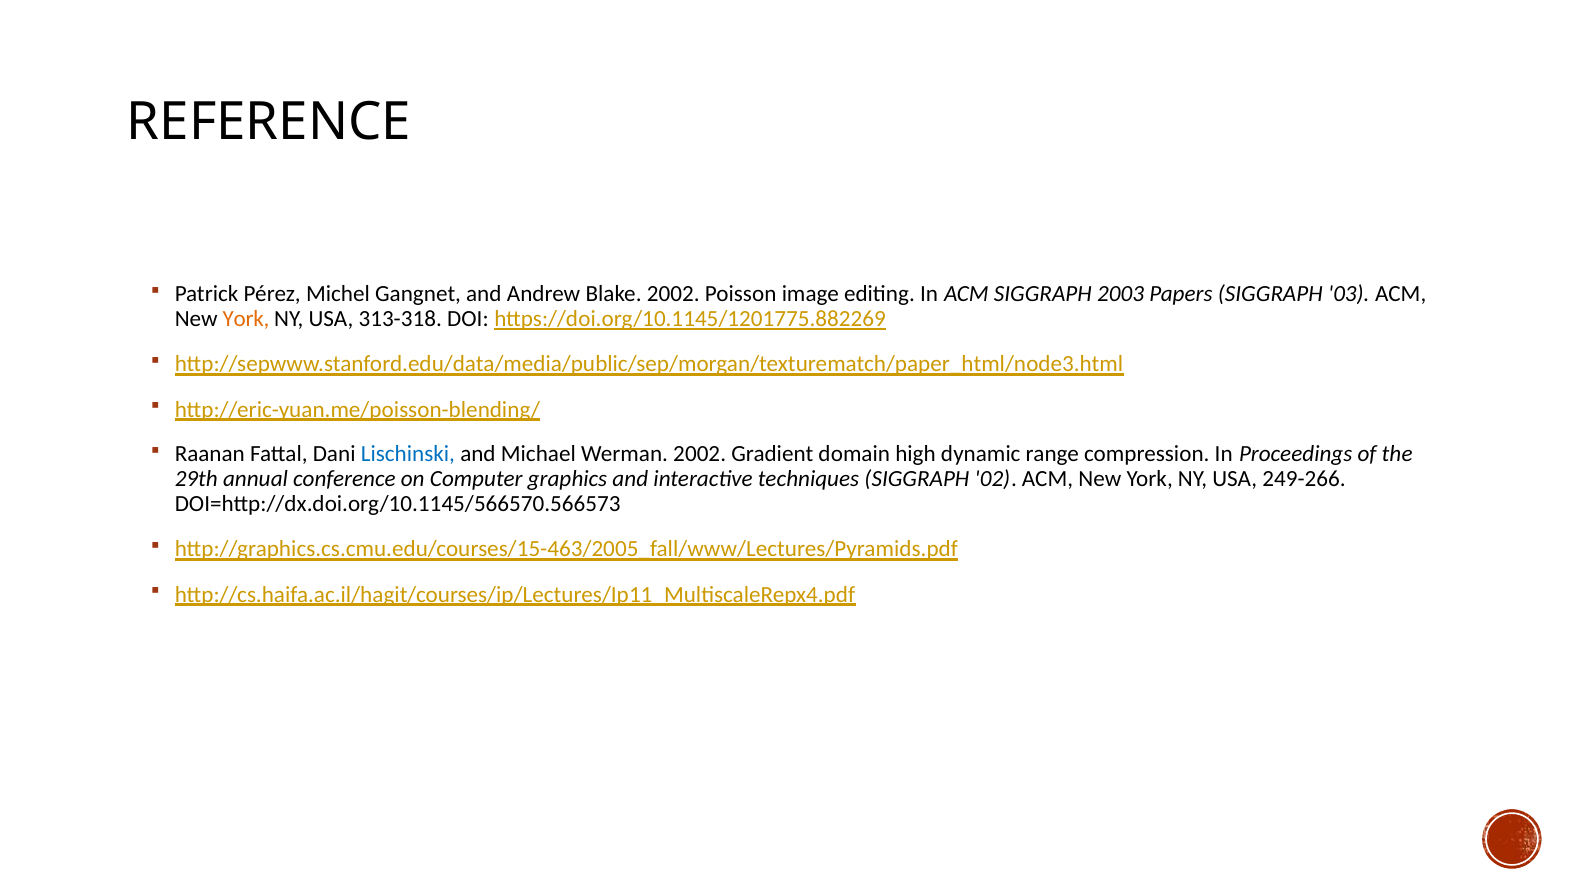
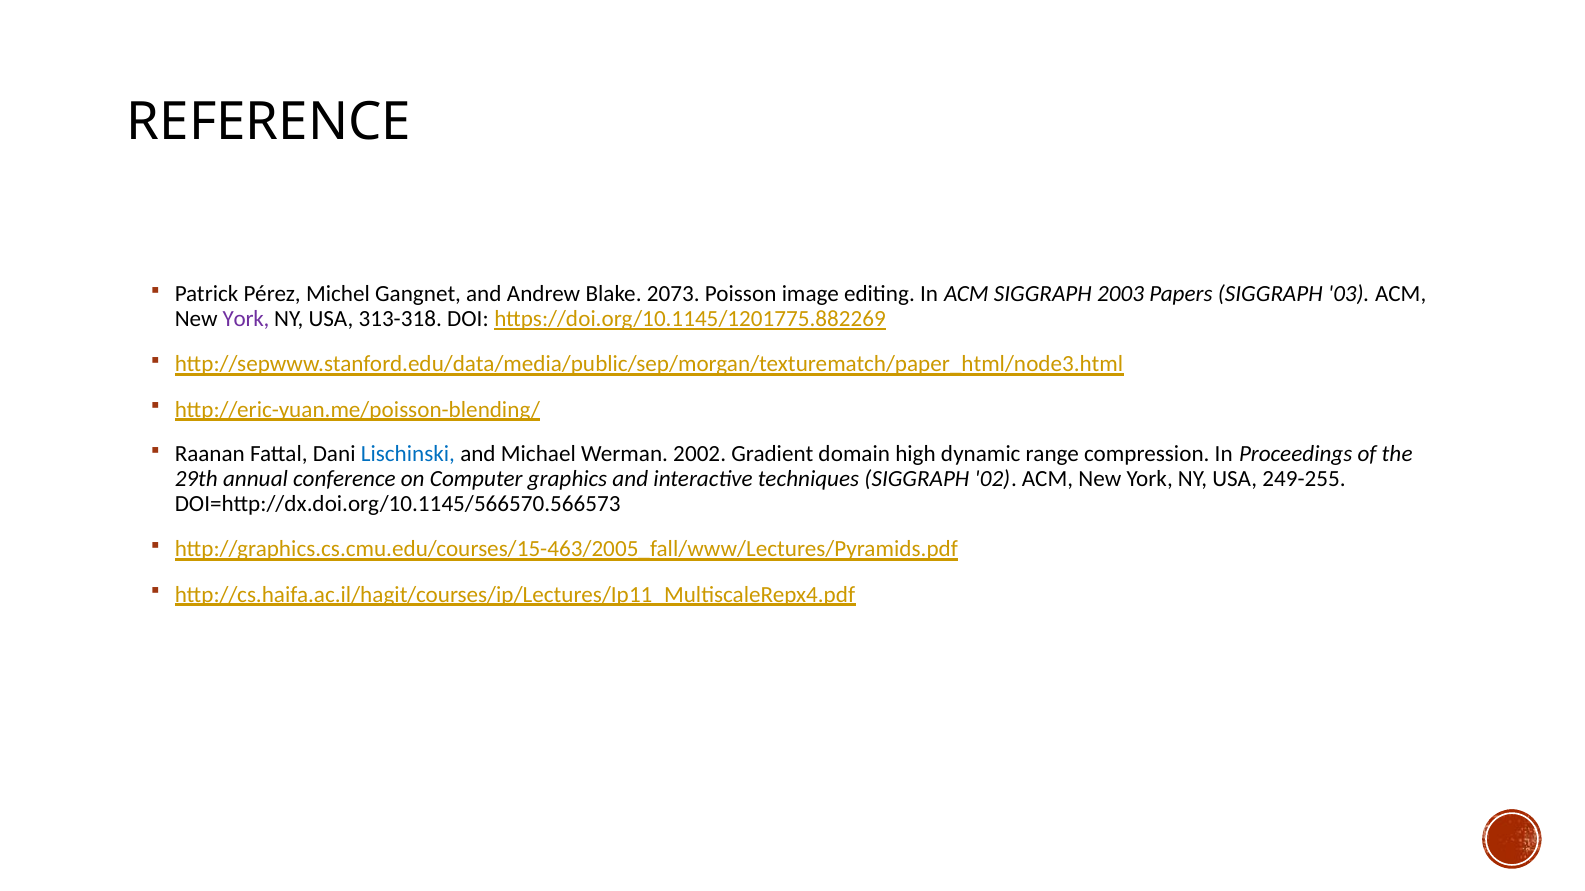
Blake 2002: 2002 -> 2073 (673, 294)
York colour: orange -> purple (246, 319)
249-266: 249-266 -> 249-255 (1304, 480)
